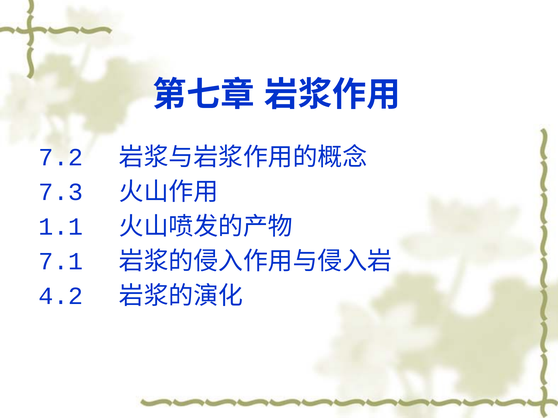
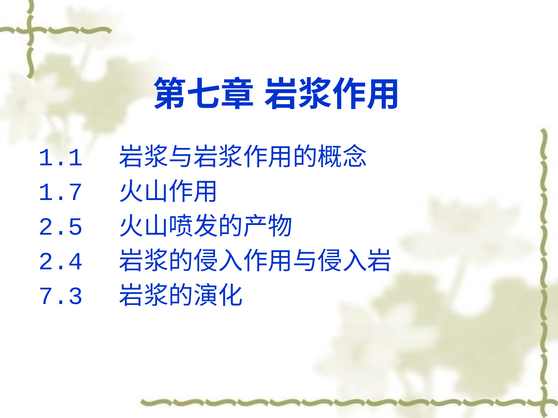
7.2: 7.2 -> 1.1 (61, 157)
7.3: 7.3 -> 1.7 (61, 192)
1.1: 1.1 -> 2.5 (61, 227)
7.1: 7.1 -> 2.4 (61, 262)
4.2: 4.2 -> 7.3 (61, 296)
